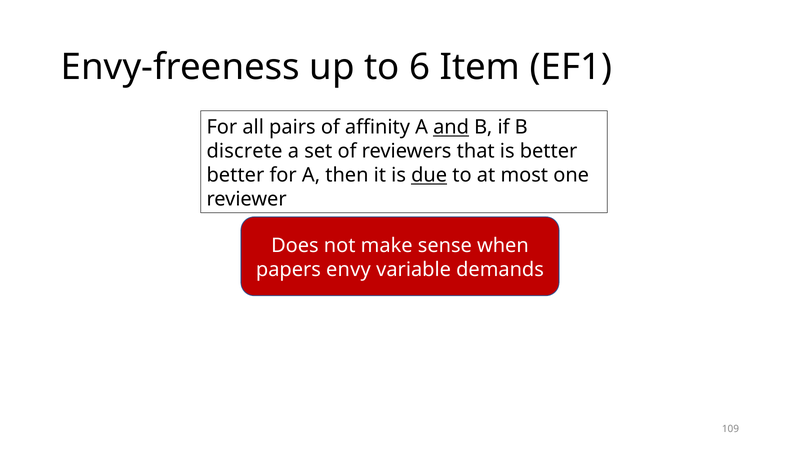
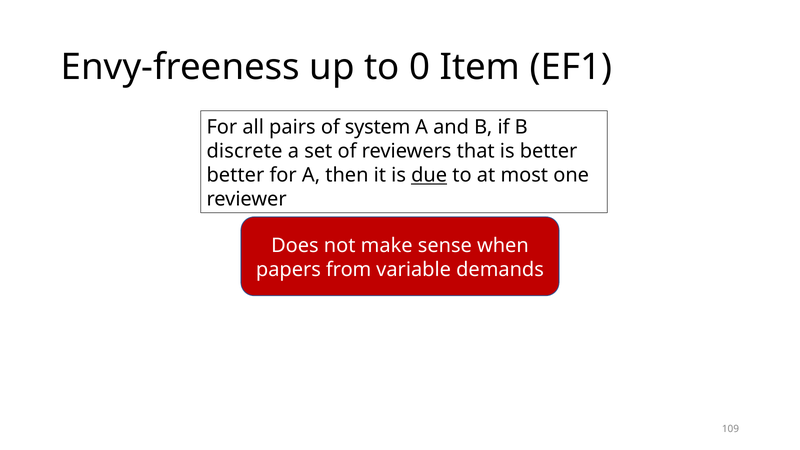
6: 6 -> 0 (420, 67)
affinity: affinity -> system (378, 127)
and underline: present -> none (451, 127)
envy: envy -> from (349, 270)
